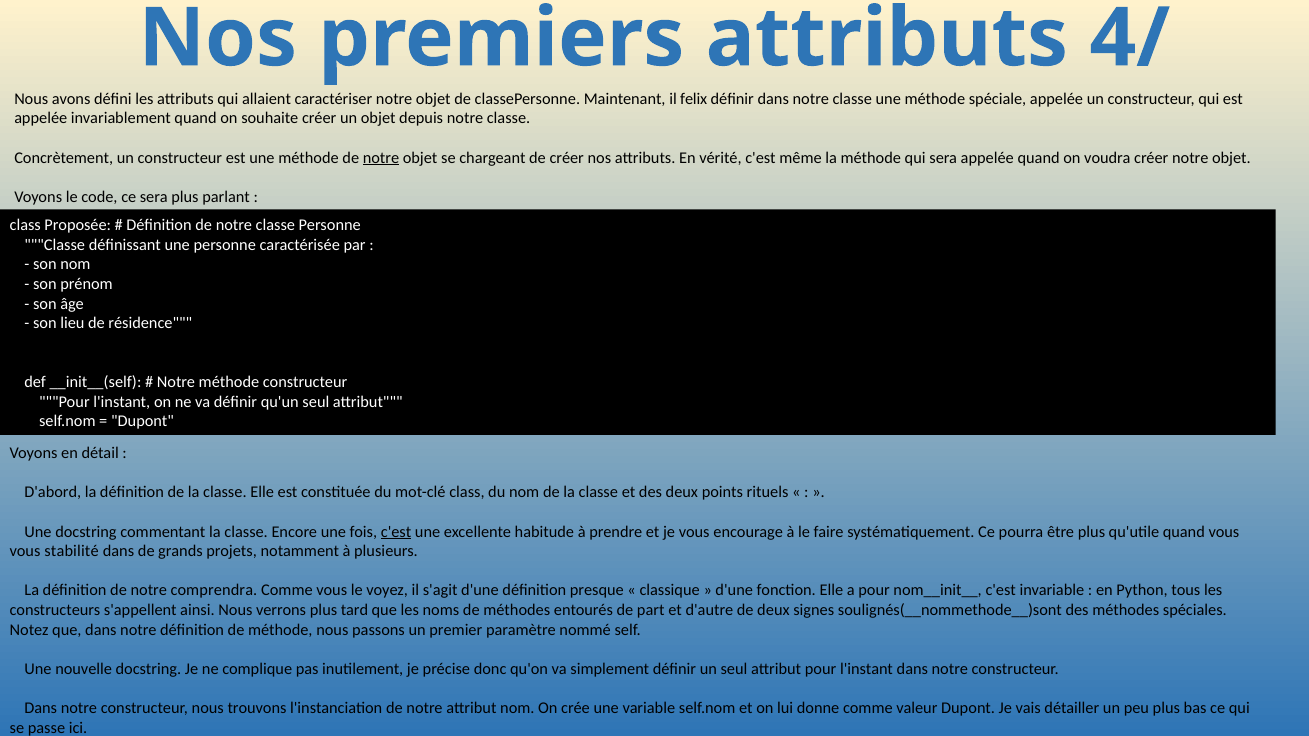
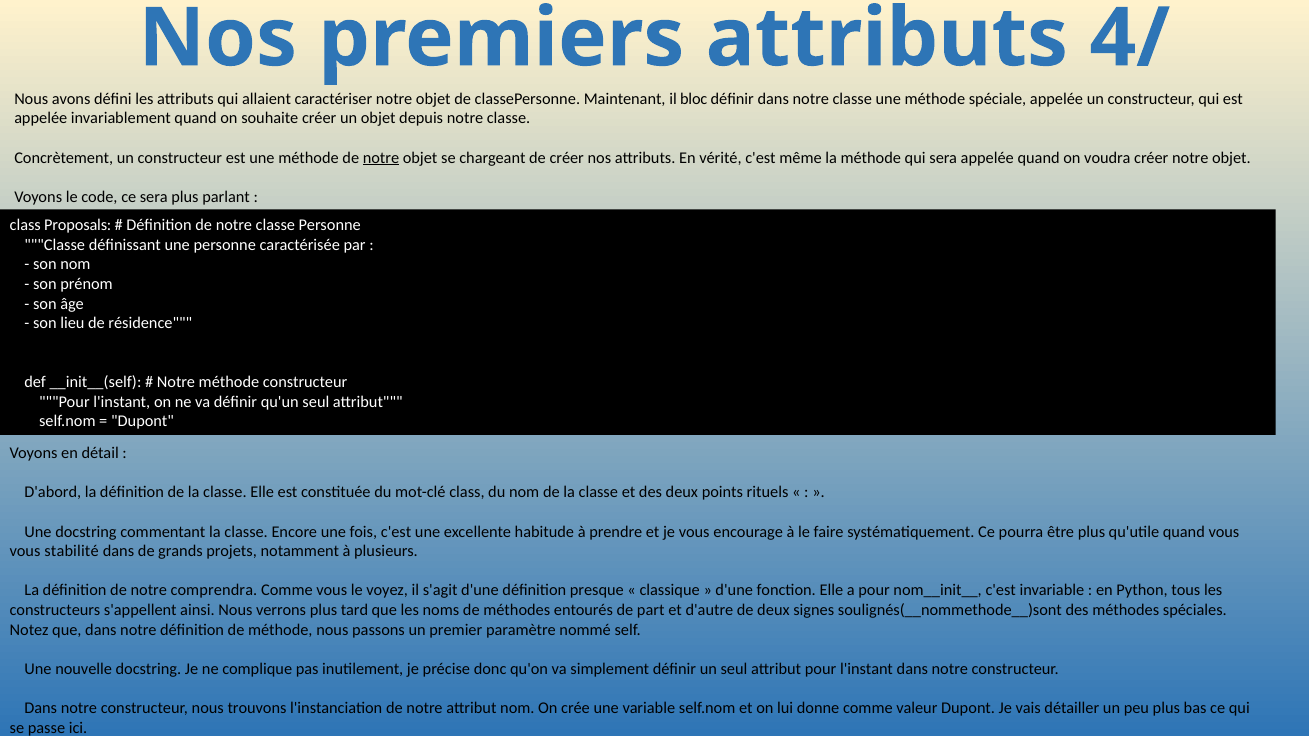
felix: felix -> bloc (694, 99)
Proposée: Proposée -> Proposals (78, 225)
c'est underline: present -> none (396, 532)
